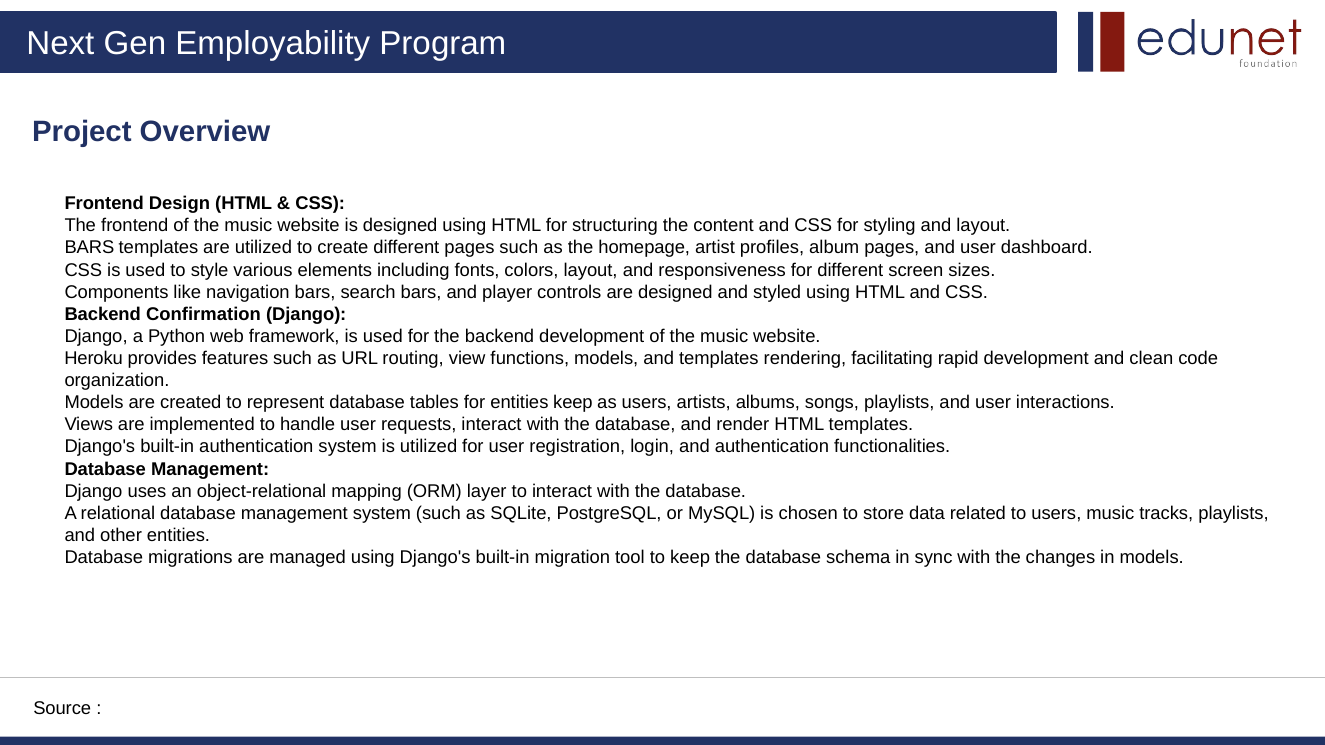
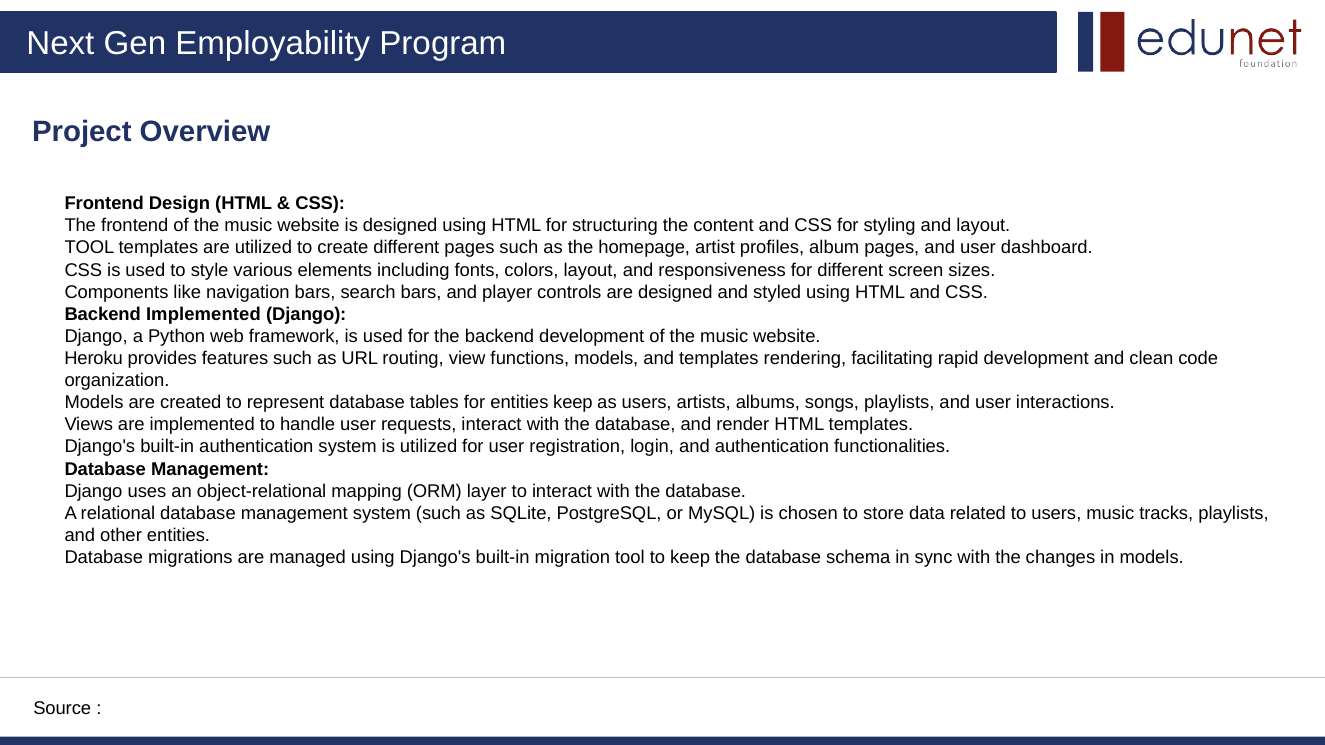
BARS: BARS -> TOOL (89, 248)
Backend Confirmation: Confirmation -> Implemented (203, 314)
